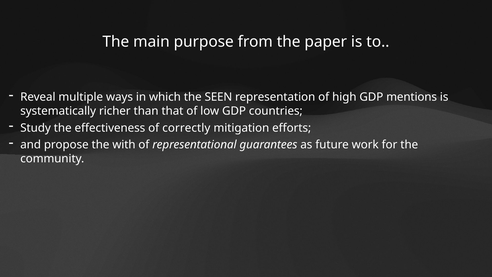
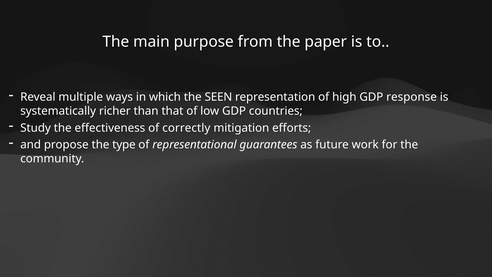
mentions: mentions -> response (412, 97)
with: with -> type (124, 145)
